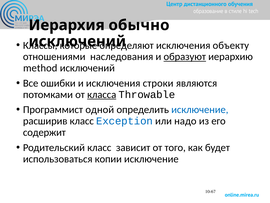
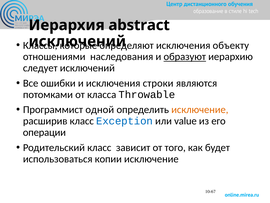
обычно: обычно -> abstract (139, 25)
method: method -> следует (40, 68)
класса underline: present -> none (102, 94)
исключение colour: blue -> orange (200, 109)
надо: надо -> value (185, 121)
содержит: содержит -> операции (44, 132)
